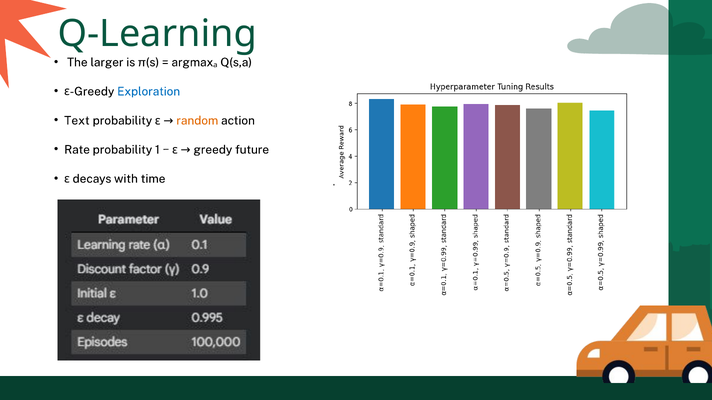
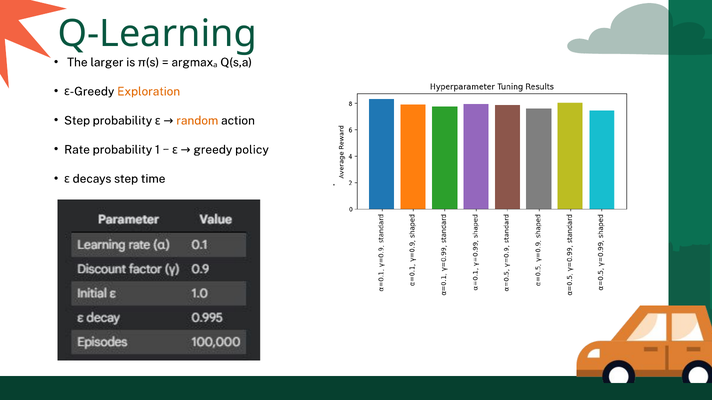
Exploration colour: blue -> orange (149, 92)
Text: Text -> Step (77, 121)
future: future -> policy (252, 150)
decays with: with -> step (126, 179)
